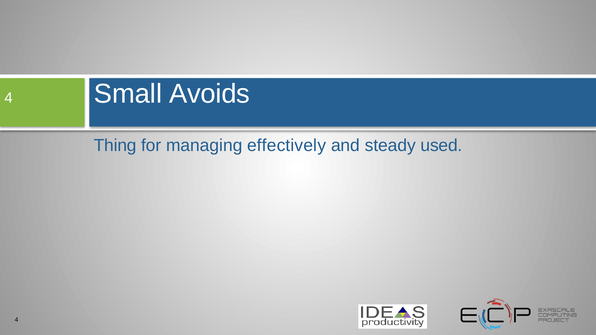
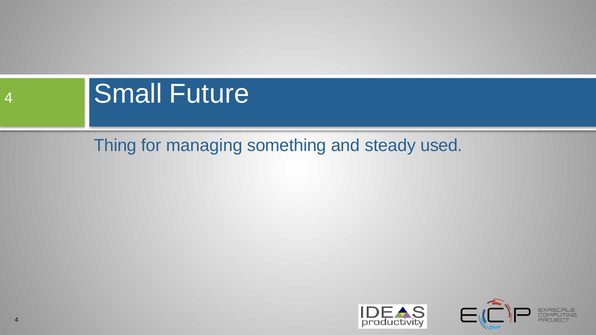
Avoids: Avoids -> Future (209, 94)
effectively: effectively -> something (287, 146)
